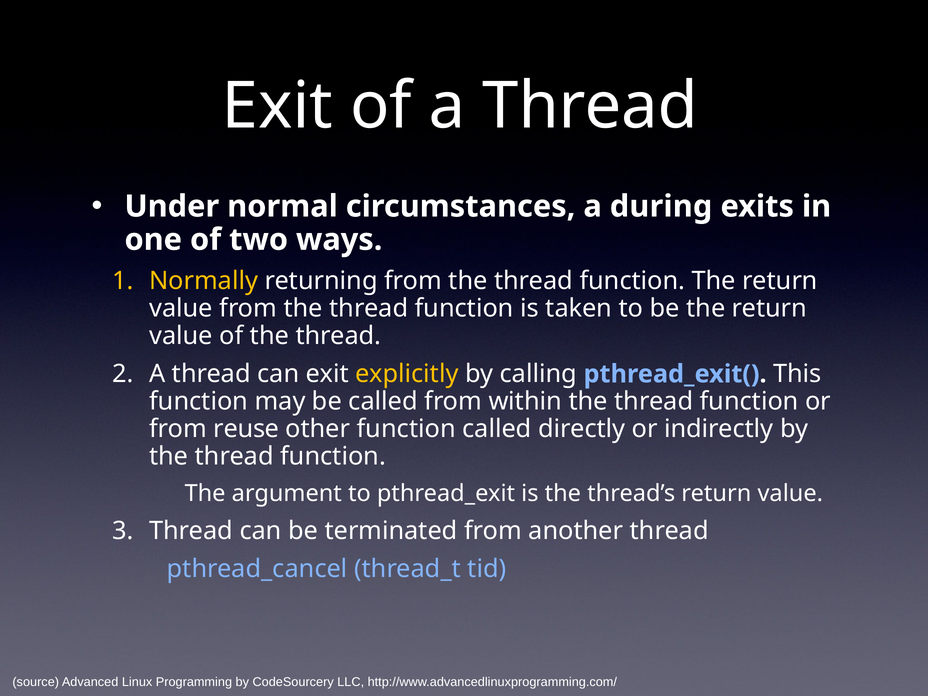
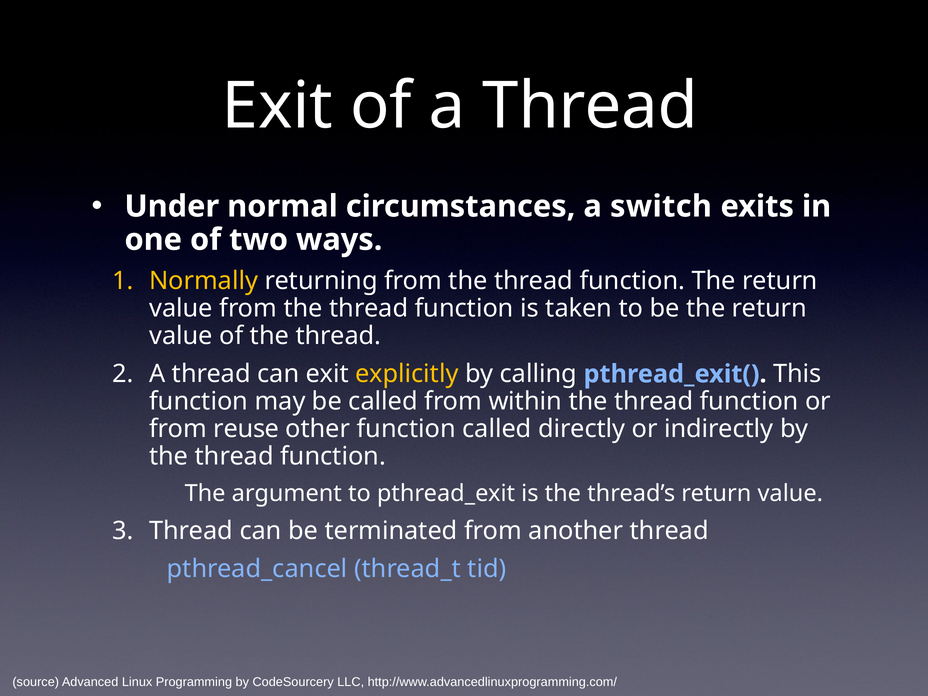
during: during -> switch (661, 206)
